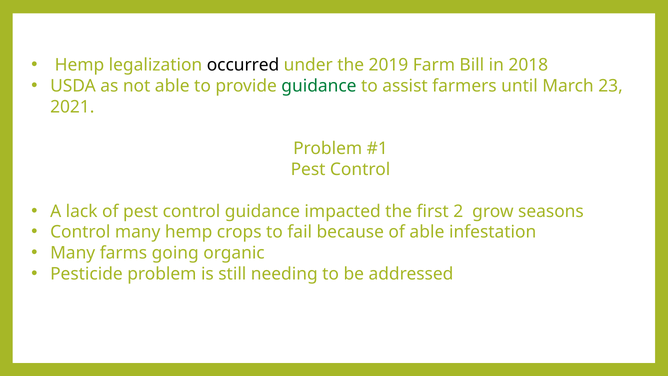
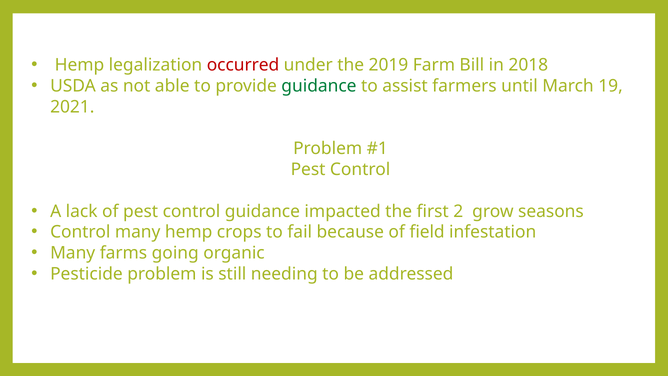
occurred colour: black -> red (243, 65)
23: 23 -> 19 (611, 86)
of able: able -> field (427, 232)
